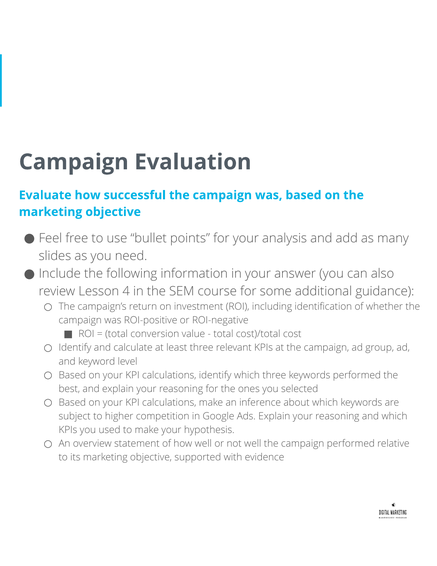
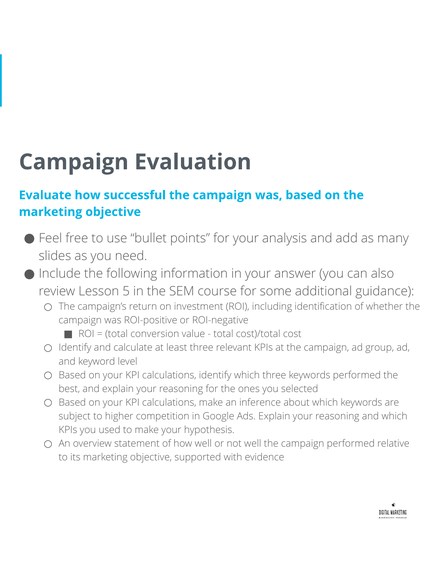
4: 4 -> 5 (126, 291)
